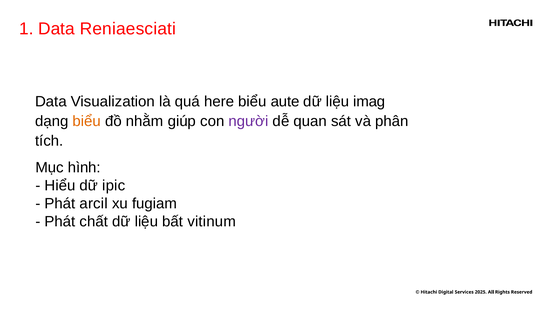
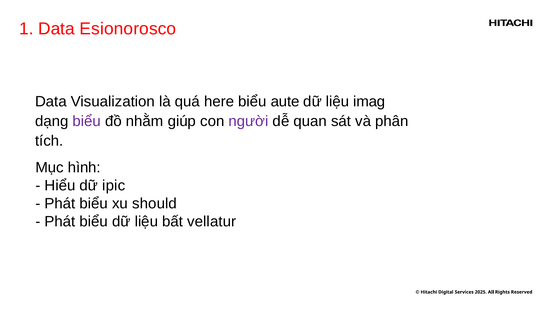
Reniaesciati: Reniaesciati -> Esionorosco (128, 29)
biểu colour: orange -> purple (87, 121)
arcil: arcil -> biểu (94, 204)
fugiam: fugiam -> should (155, 204)
chất: chất -> biểu (94, 222)
vitinum: vitinum -> vellatur (212, 222)
